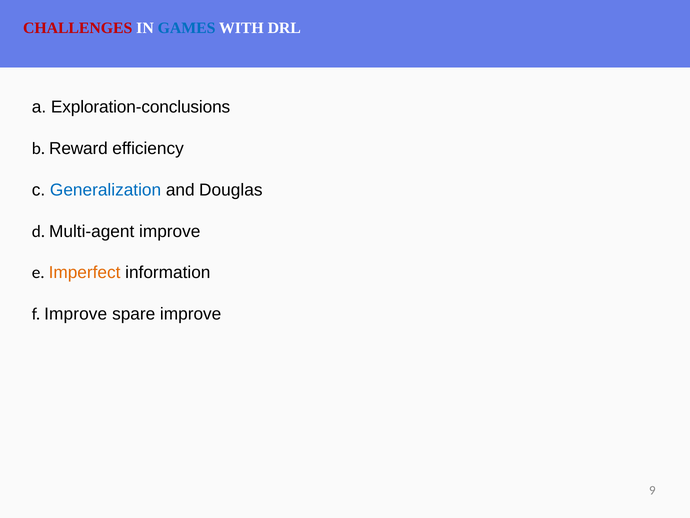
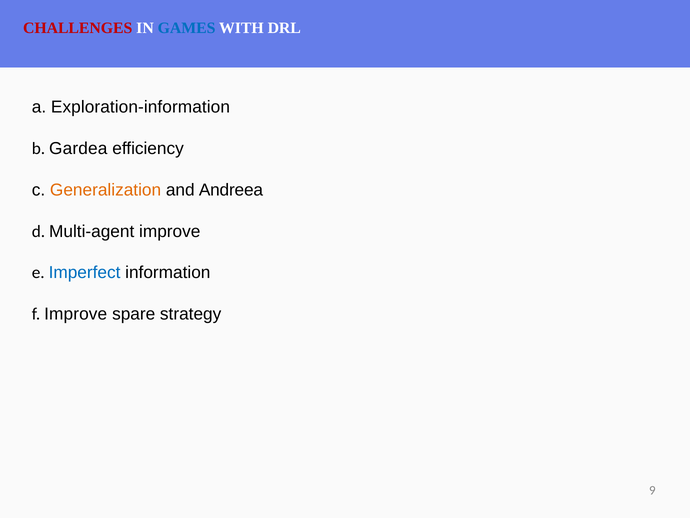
Exploration-conclusions: Exploration-conclusions -> Exploration-information (140, 107)
Reward: Reward -> Gardea (78, 148)
Generalization colour: blue -> orange (106, 190)
Douglas: Douglas -> Andreea (231, 190)
Imperfect colour: orange -> blue (85, 273)
spare improve: improve -> strategy (191, 314)
